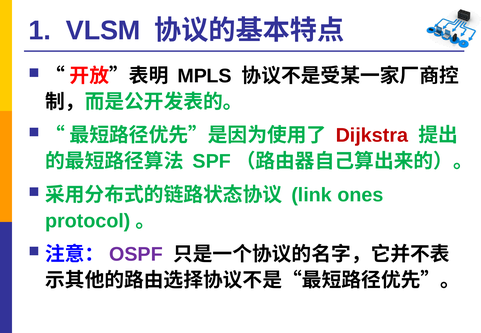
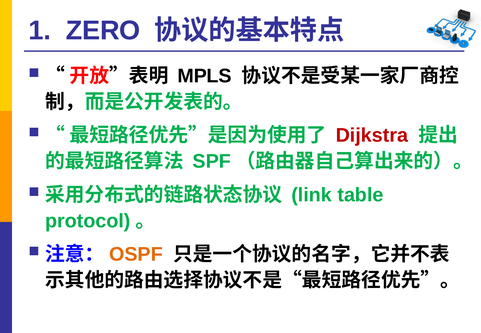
VLSM: VLSM -> ZERO (103, 31)
ones: ones -> table (360, 195)
OSPF colour: purple -> orange (136, 254)
